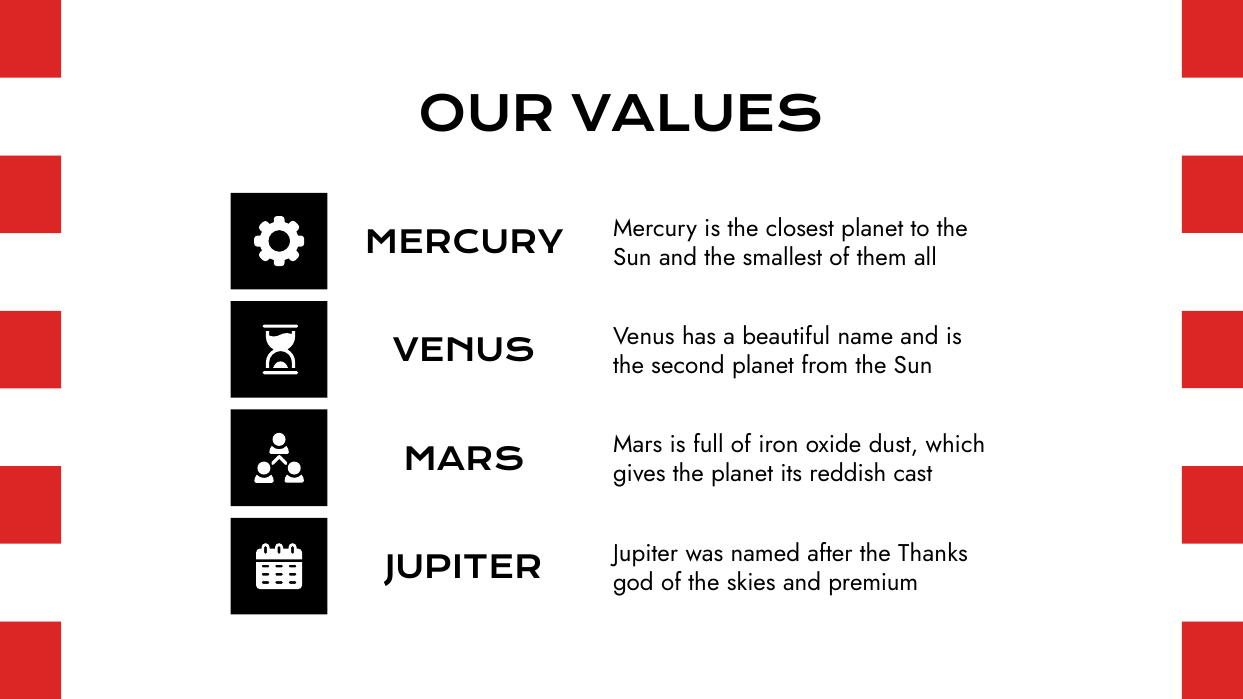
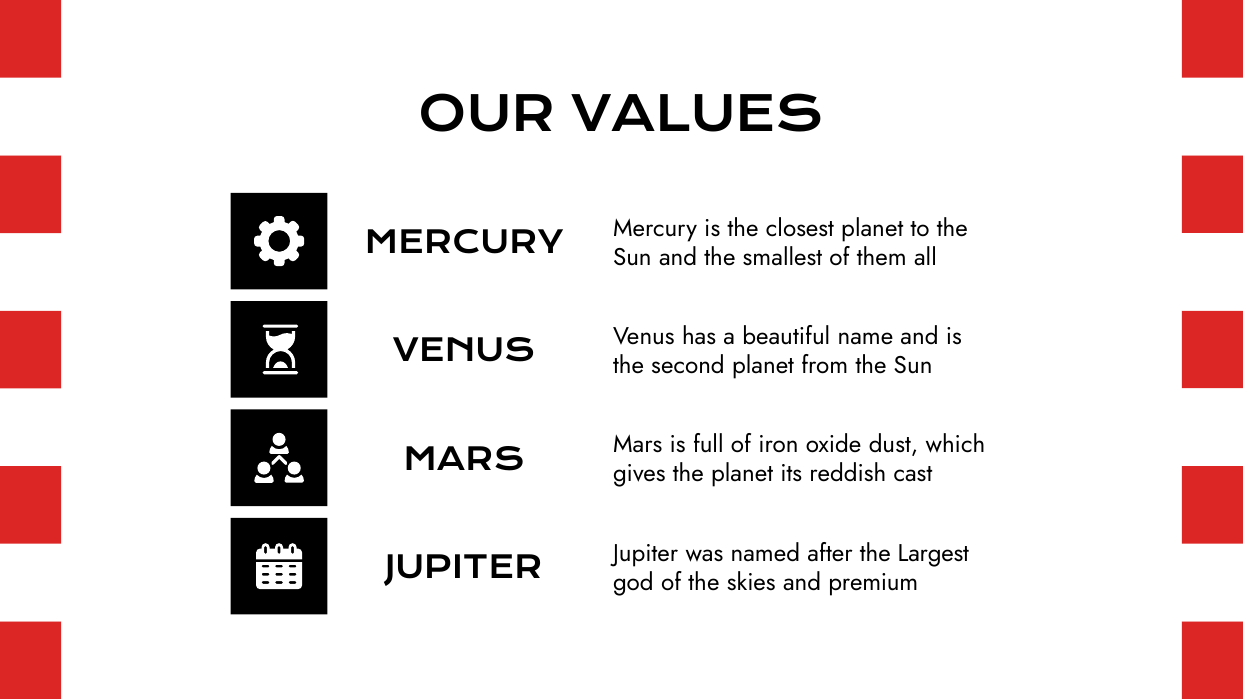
Thanks: Thanks -> Largest (933, 554)
